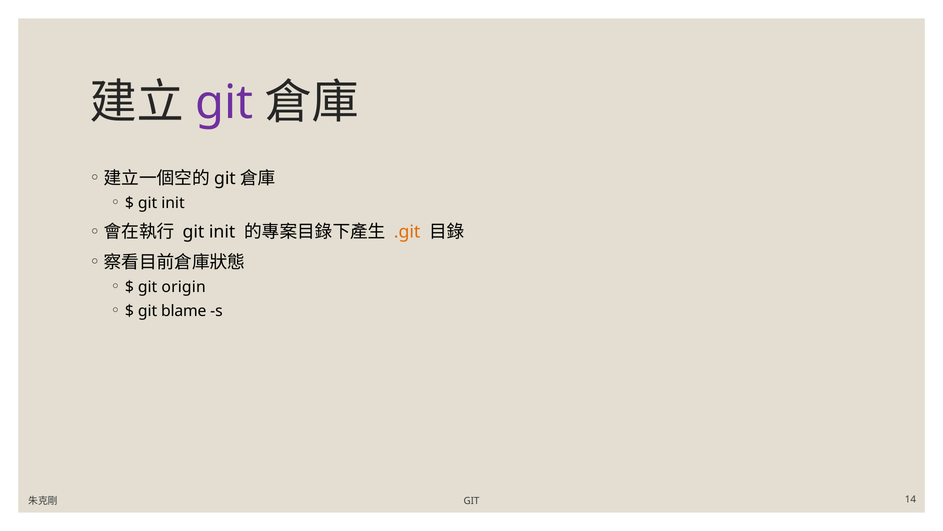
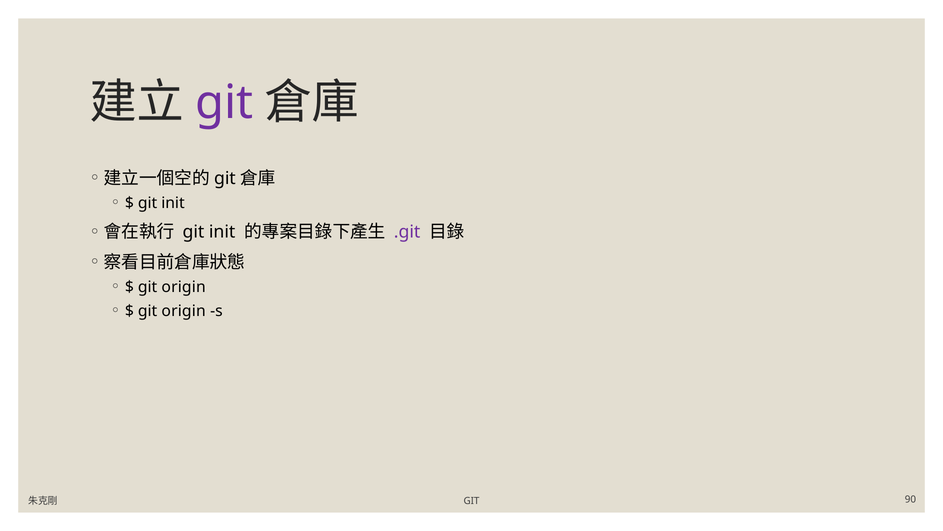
.git colour: orange -> purple (407, 232)
blame: blame -> origin (184, 310)
14: 14 -> 90 (910, 499)
